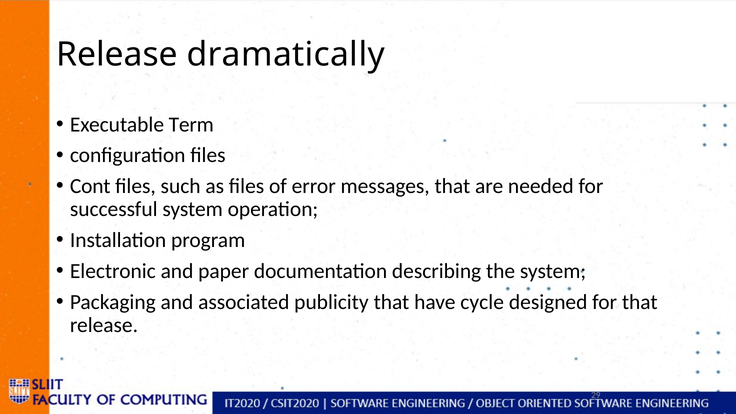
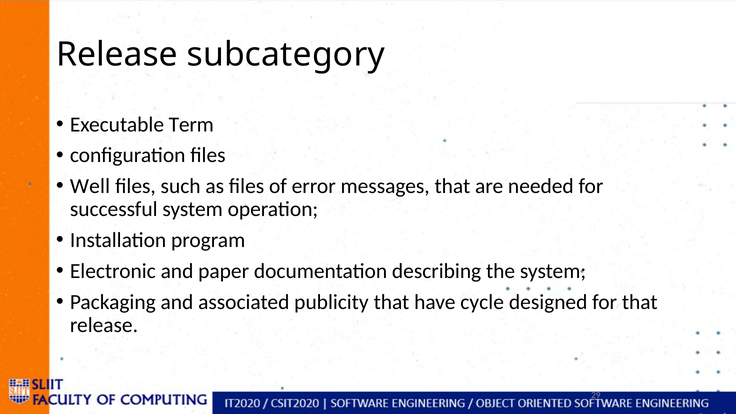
dramatically: dramatically -> subcategory (286, 55)
Cont: Cont -> Well (90, 186)
